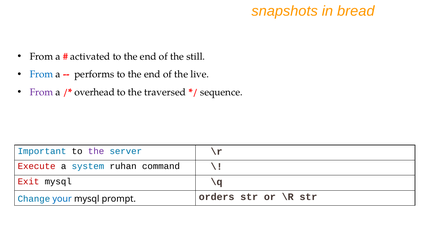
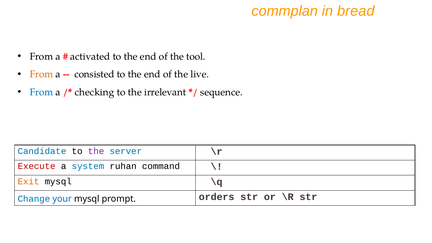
snapshots: snapshots -> commplan (285, 11)
still: still -> tool (196, 57)
From colour: blue -> orange (41, 74)
performs: performs -> consisted (94, 74)
From colour: purple -> blue (41, 92)
overhead: overhead -> checking (94, 92)
traversed: traversed -> irrelevant (165, 92)
Important: Important -> Candidate (42, 151)
Exit colour: red -> orange (28, 181)
